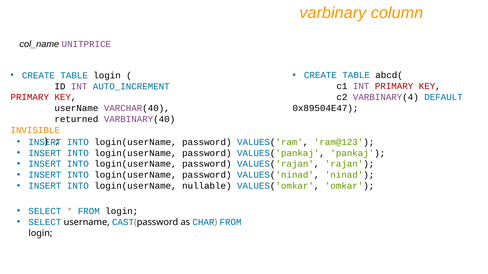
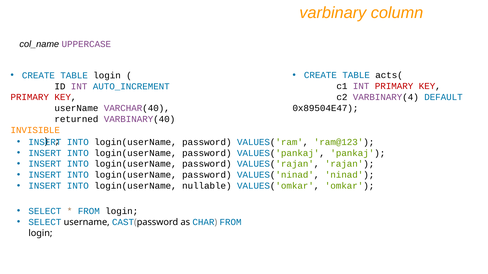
UNITPRICE: UNITPRICE -> UPPERCASE (86, 44)
abcd(: abcd( -> acts( (389, 75)
